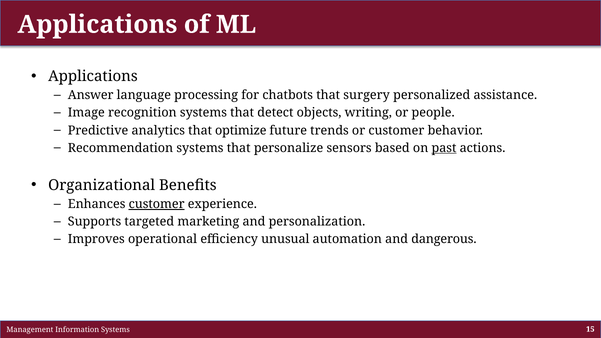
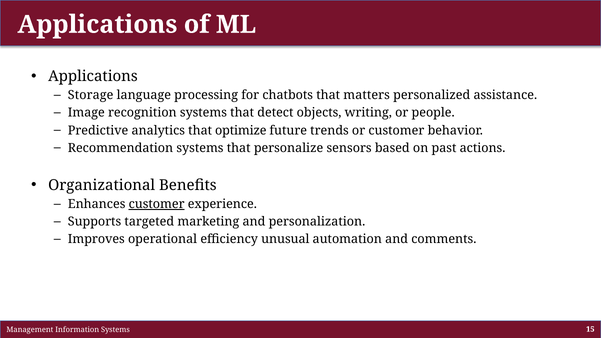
Answer: Answer -> Storage (91, 95)
surgery: surgery -> matters (367, 95)
past underline: present -> none (444, 148)
dangerous: dangerous -> comments (444, 239)
